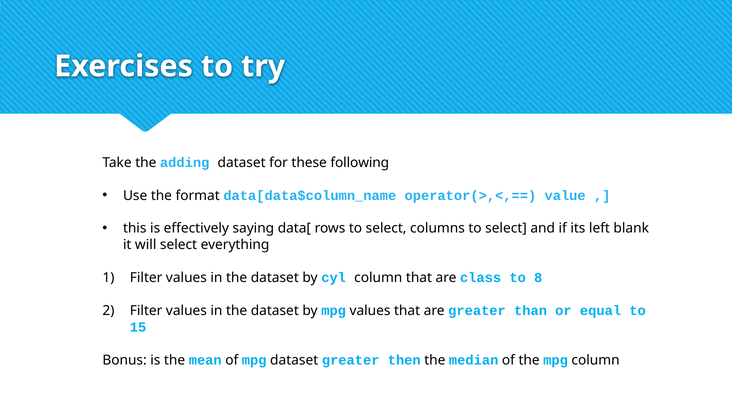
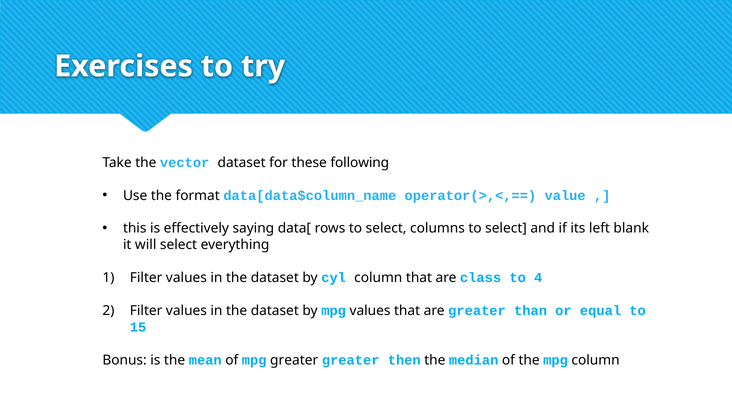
adding: adding -> vector (185, 162)
8: 8 -> 4 (538, 278)
mpg dataset: dataset -> greater (294, 360)
